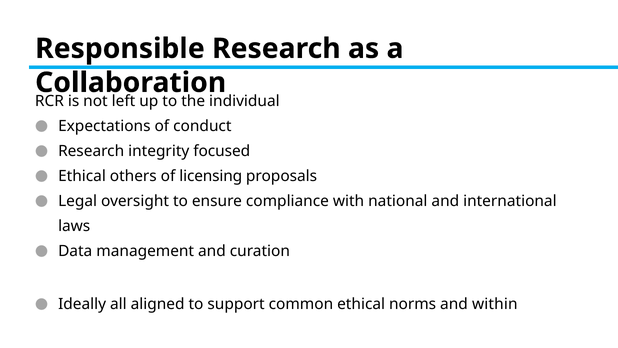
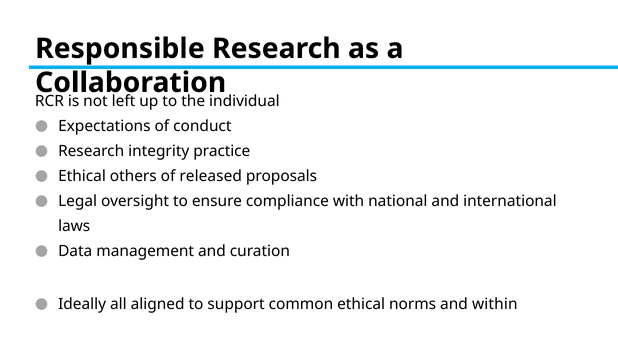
focused: focused -> practice (222, 151)
licensing: licensing -> released (211, 176)
